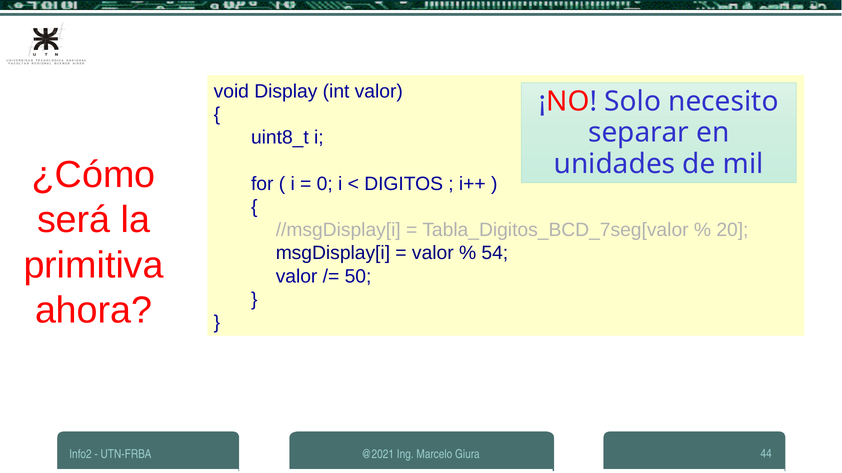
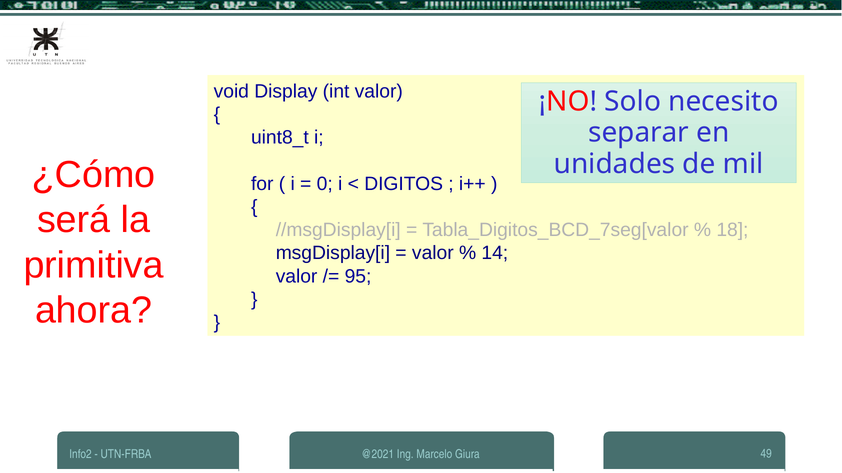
20: 20 -> 18 (732, 230)
54: 54 -> 14 (495, 253)
50: 50 -> 95 (358, 277)
44: 44 -> 49 (766, 454)
